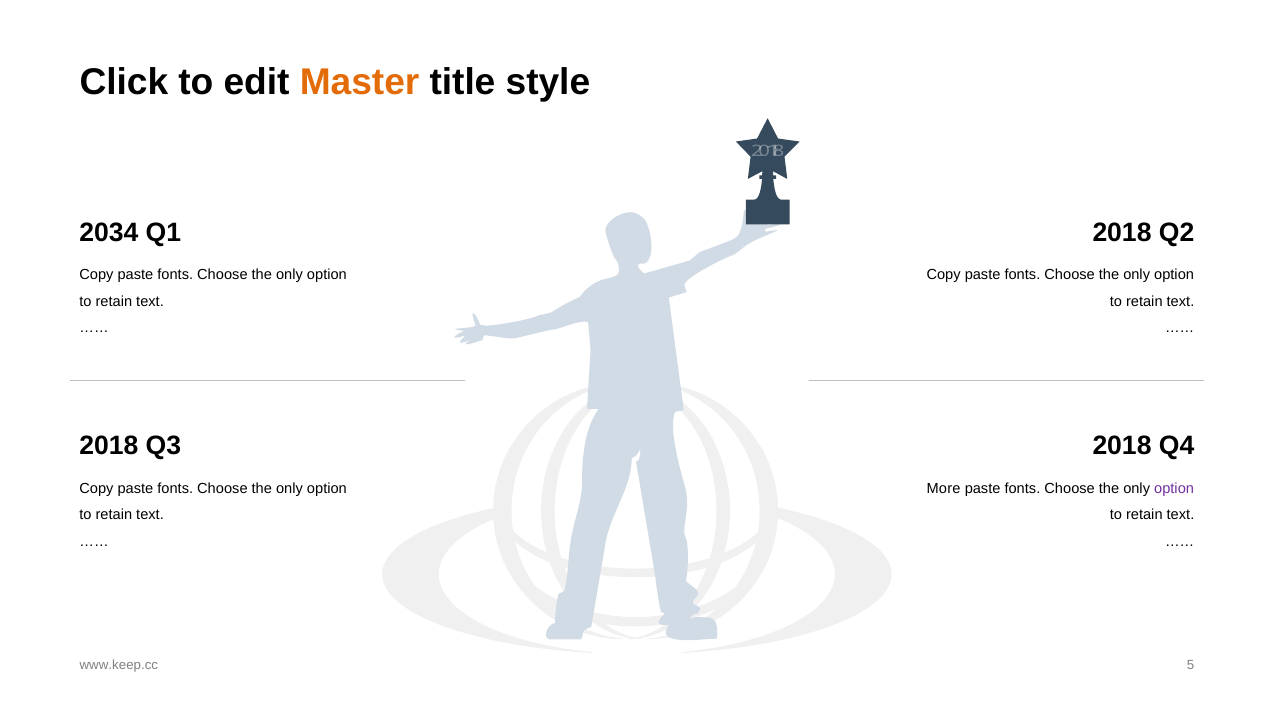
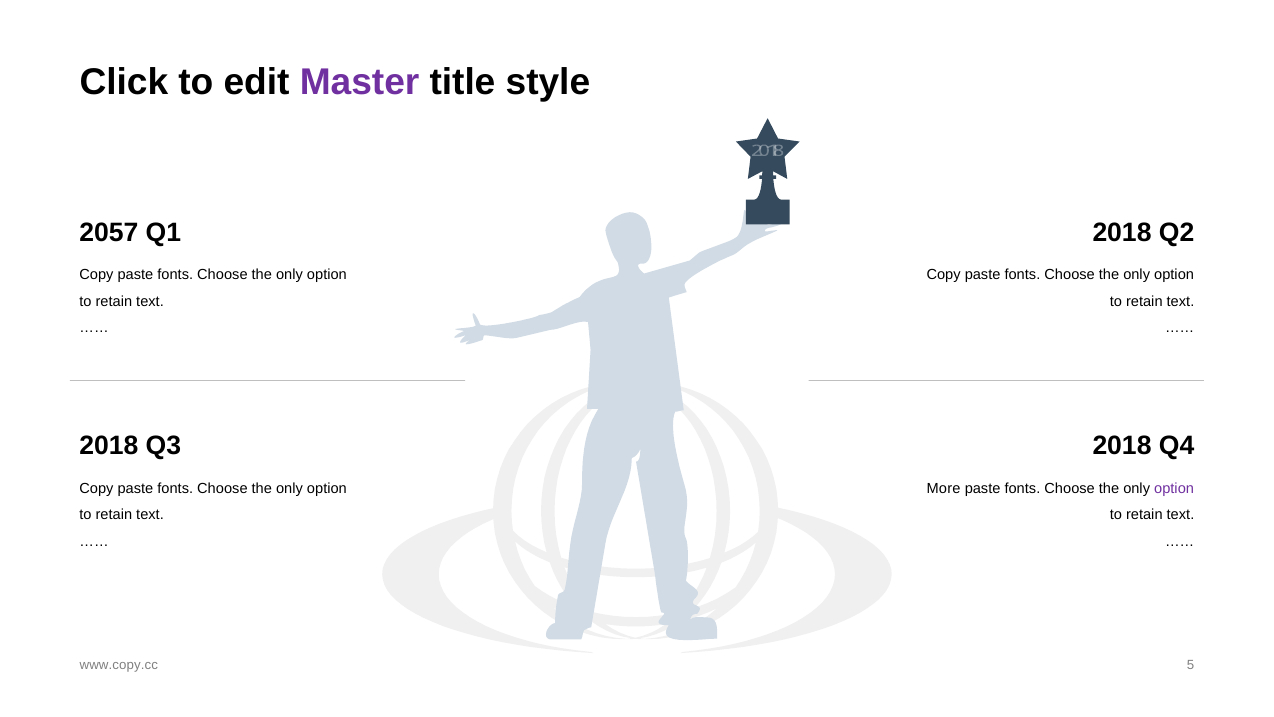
Master colour: orange -> purple (360, 82)
2034: 2034 -> 2057 (109, 232)
www.keep.cc: www.keep.cc -> www.copy.cc (119, 665)
